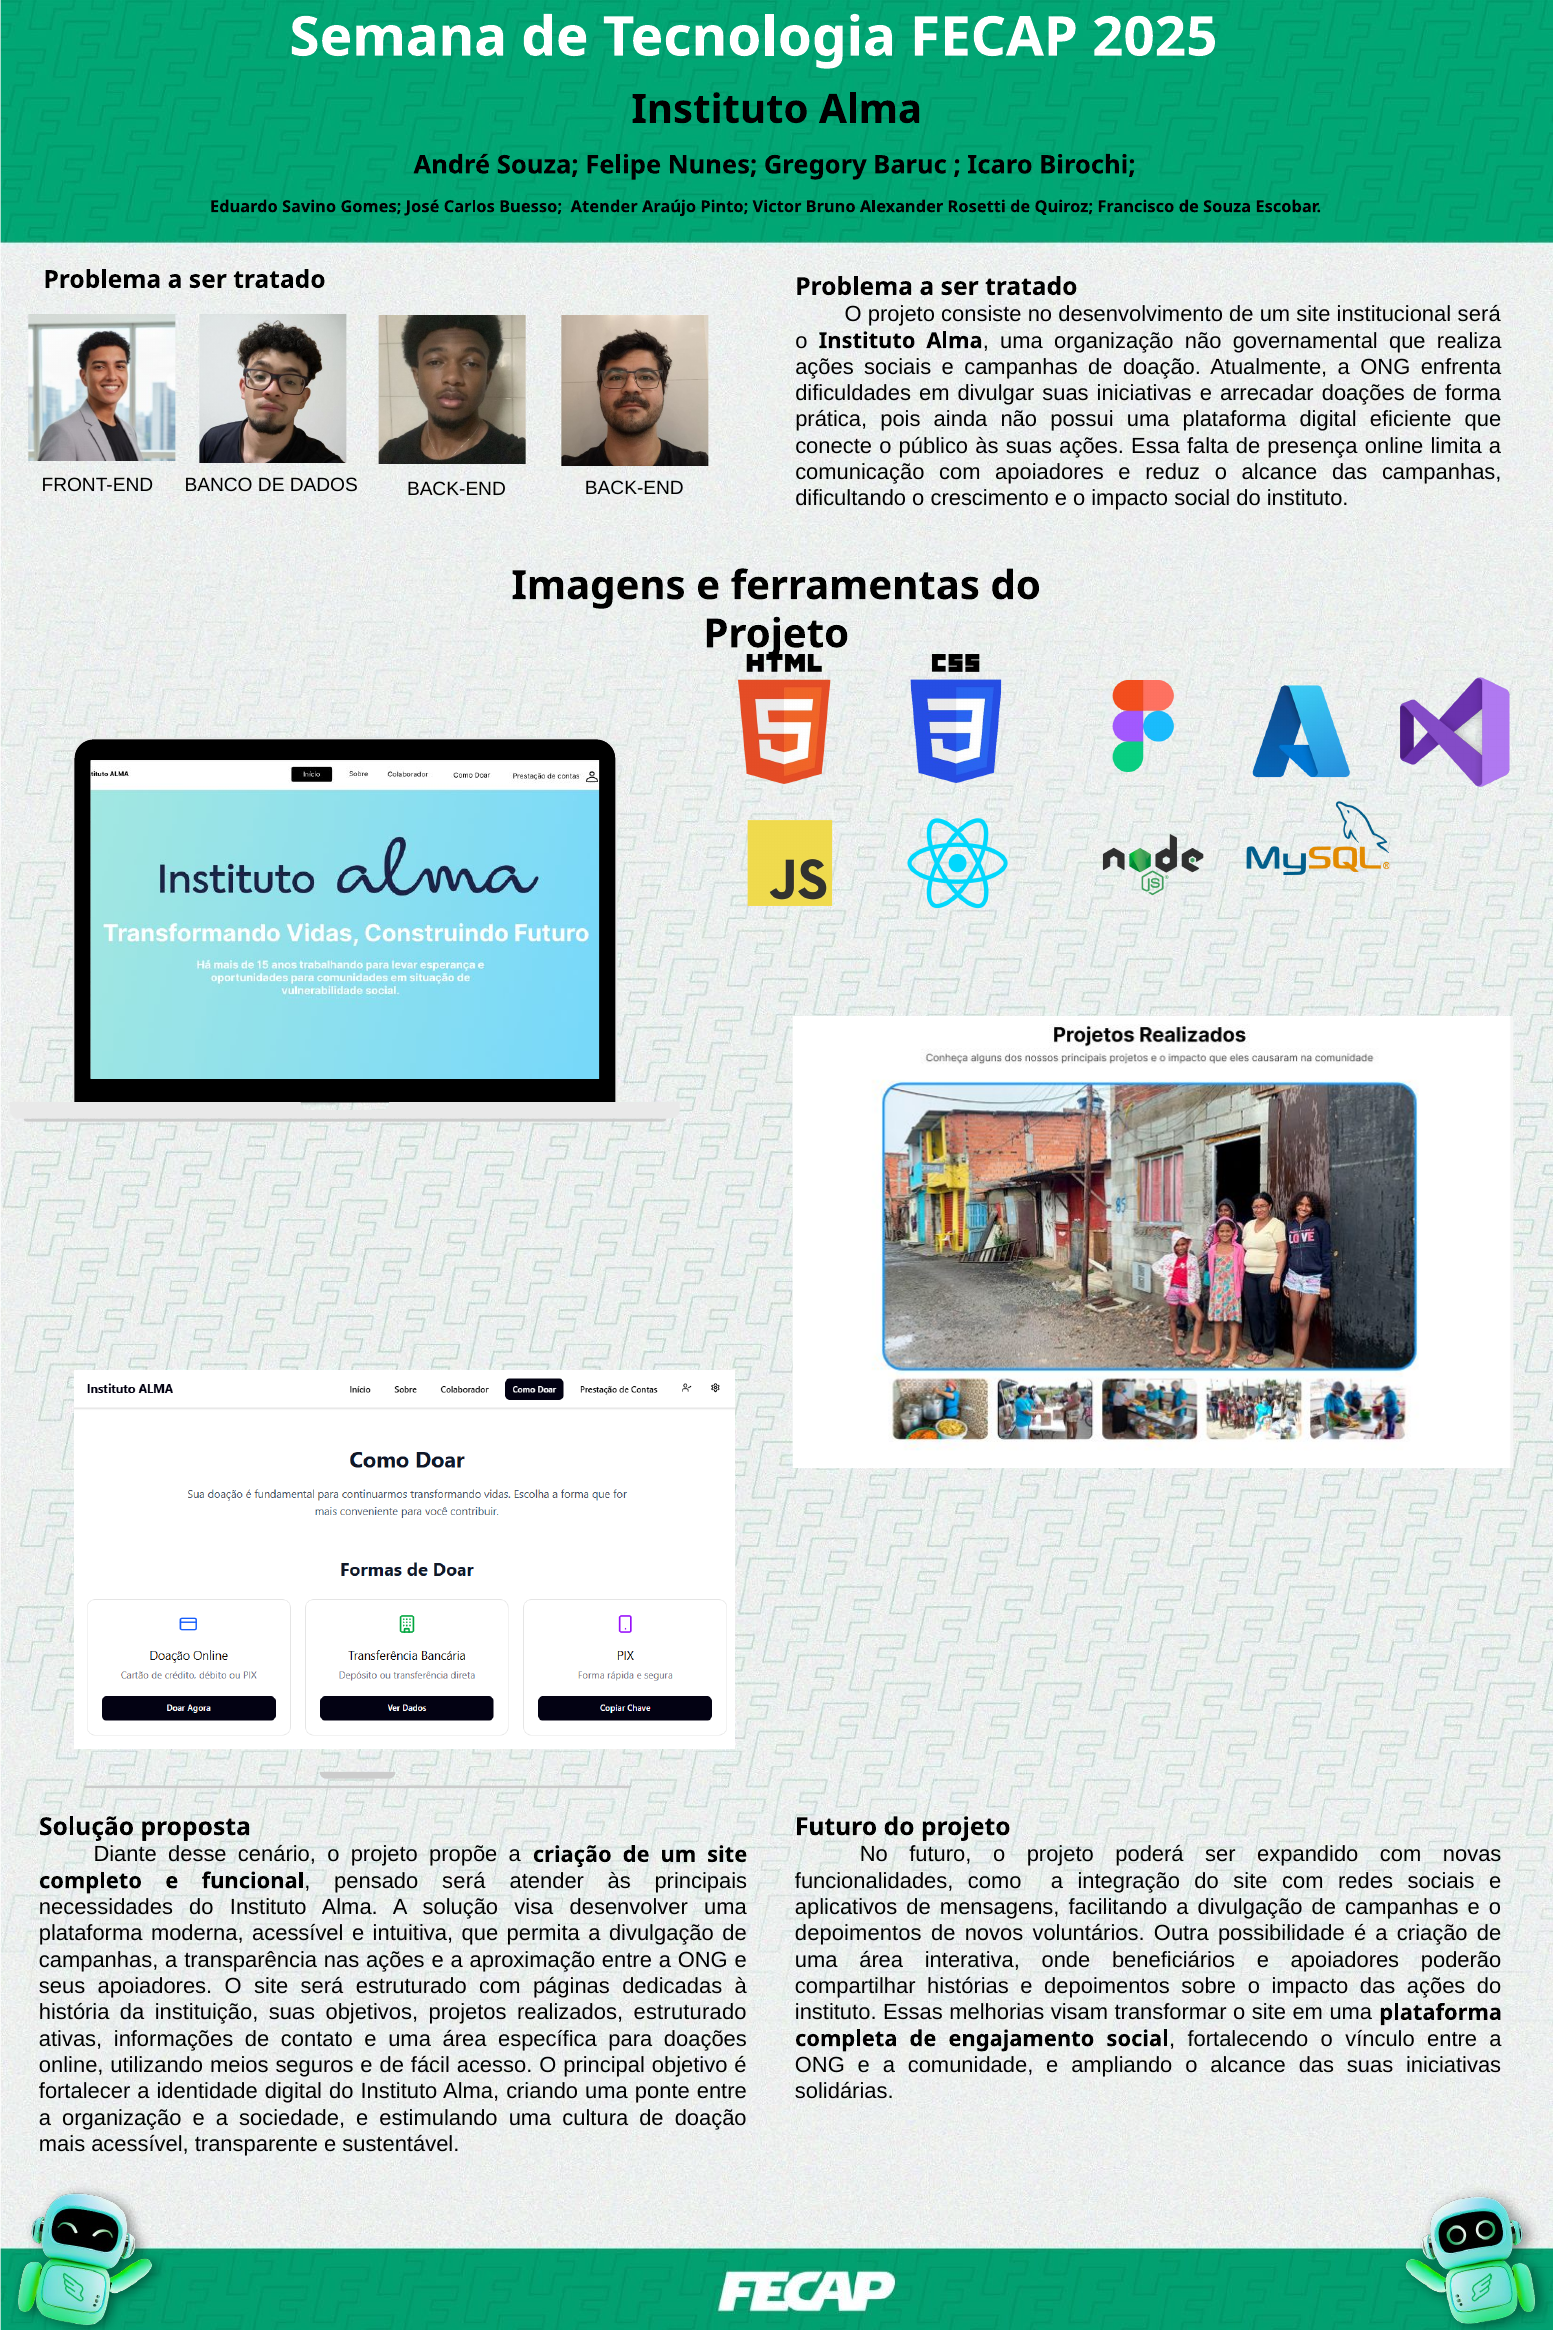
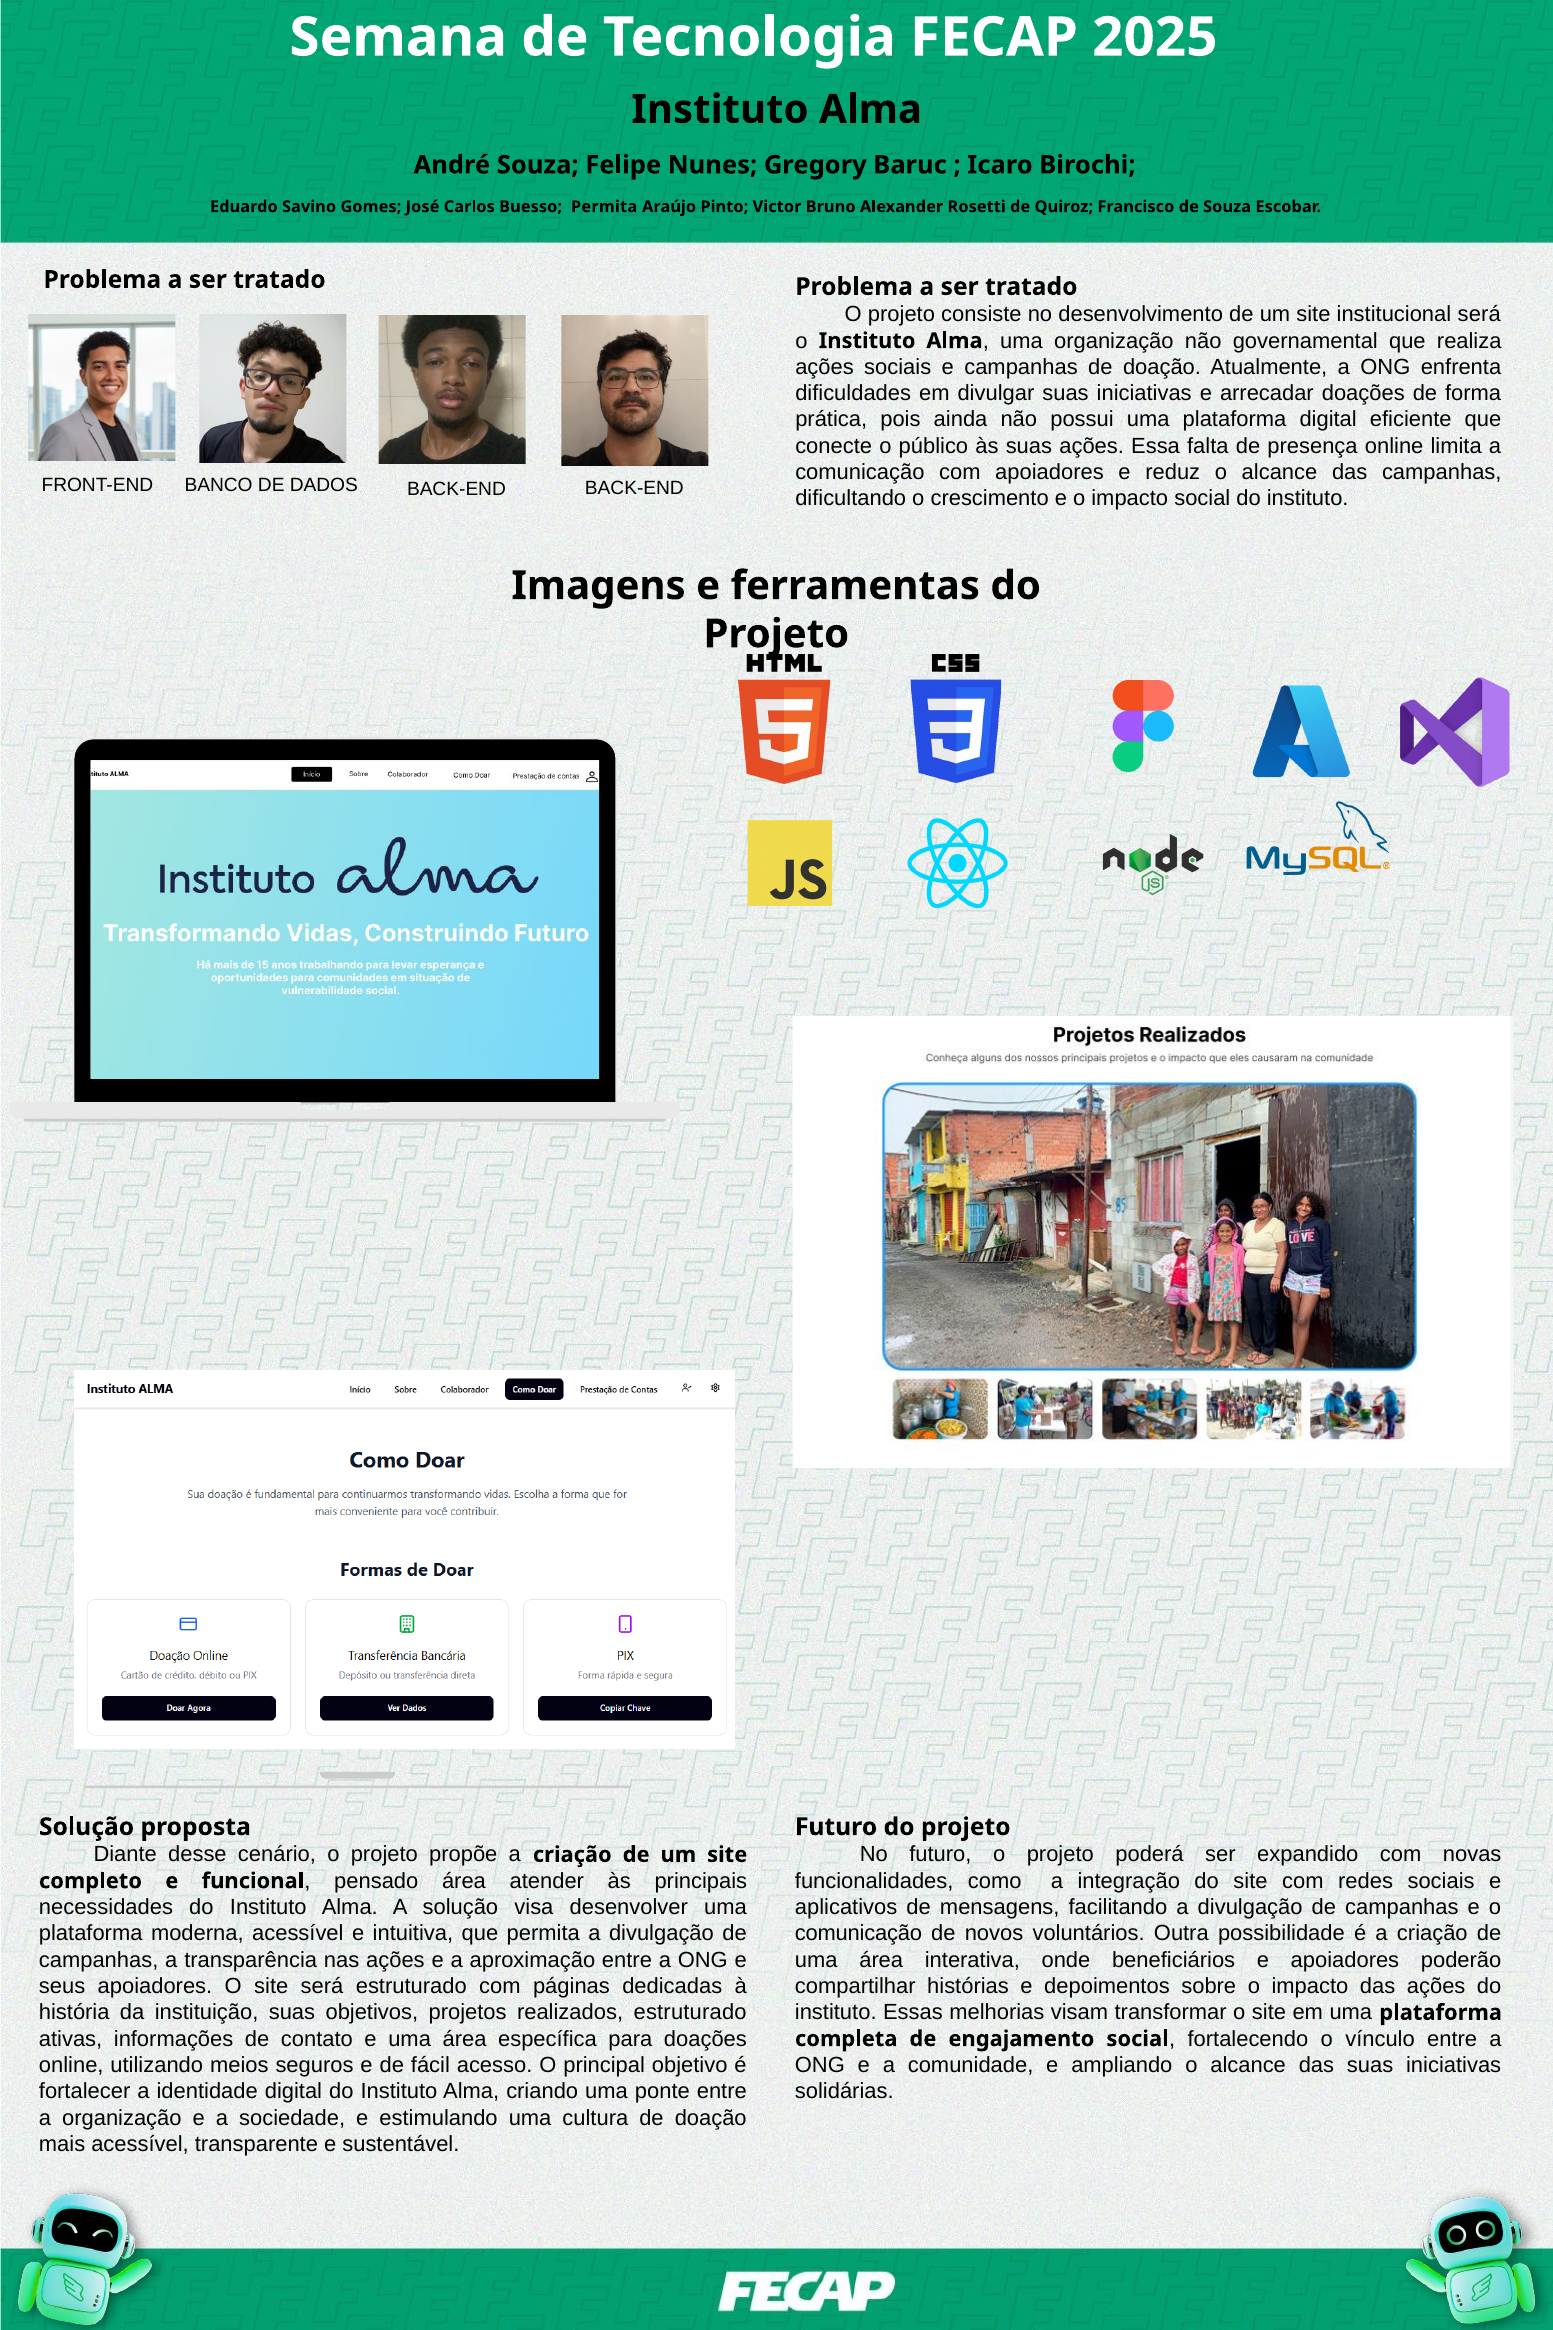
Buesso Atender: Atender -> Permita (604, 207)
pensado será: será -> área (464, 1881)
depoimentos: depoimentos -> comunicação (858, 1933)
